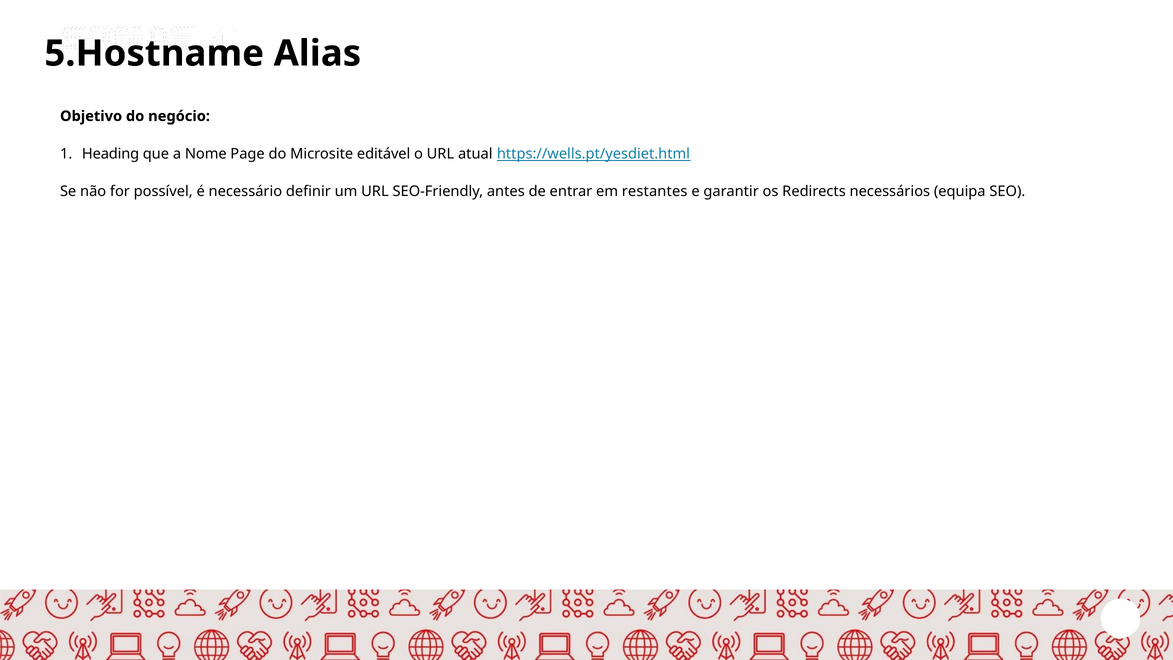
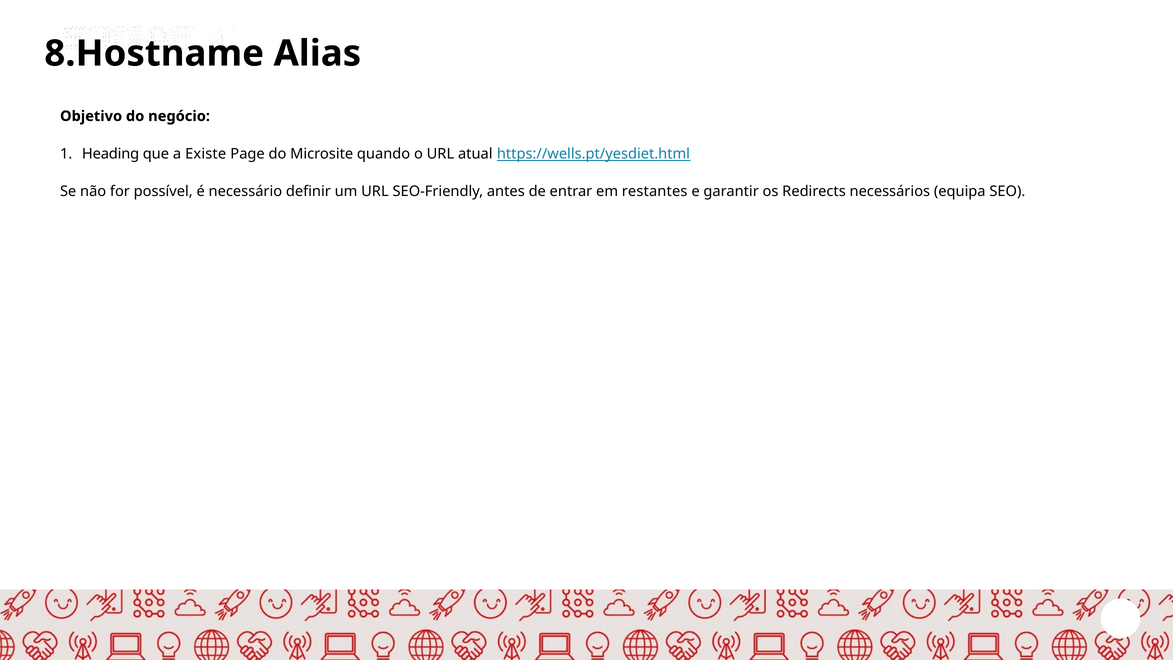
5.Hostname: 5.Hostname -> 8.Hostname (154, 54)
Nome: Nome -> Existe (206, 154)
editável: editável -> quando (384, 154)
